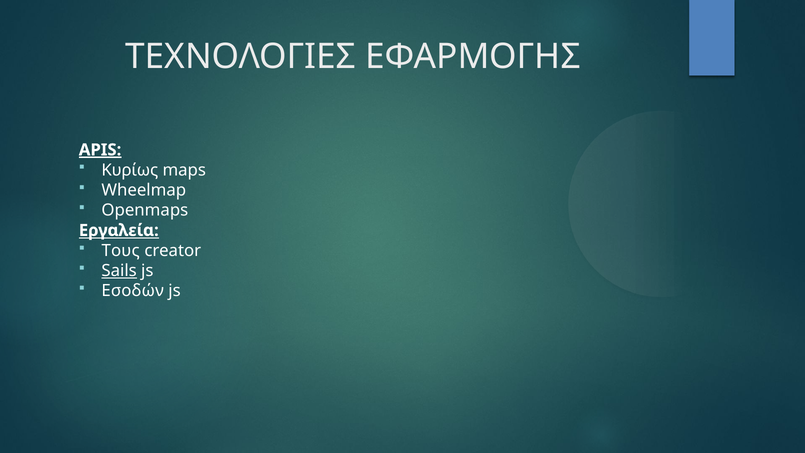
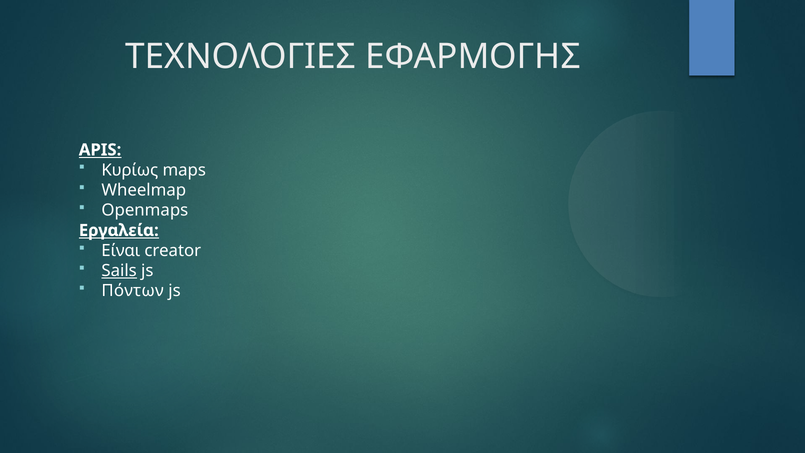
APIS underline: present -> none (100, 150)
Τους: Τους -> Είναι (121, 250)
Εσοδών: Εσοδών -> Πόντων (133, 291)
